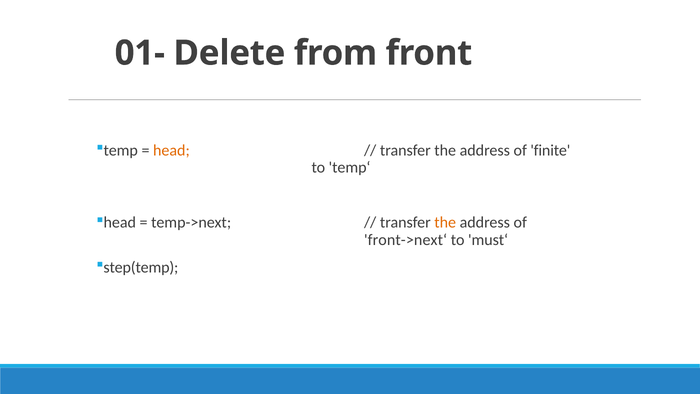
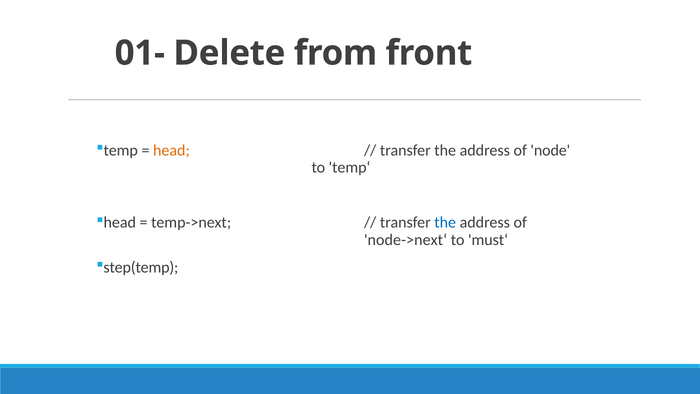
finite: finite -> node (550, 150)
the colour: orange -> blue (445, 222)
front->next‘: front->next‘ -> node->next‘ (406, 240)
